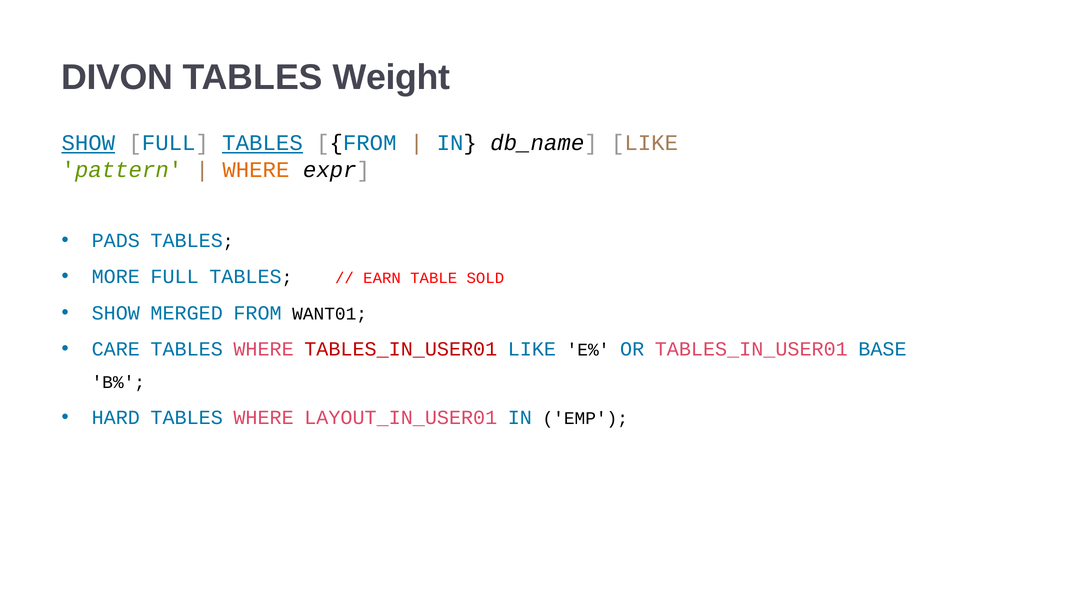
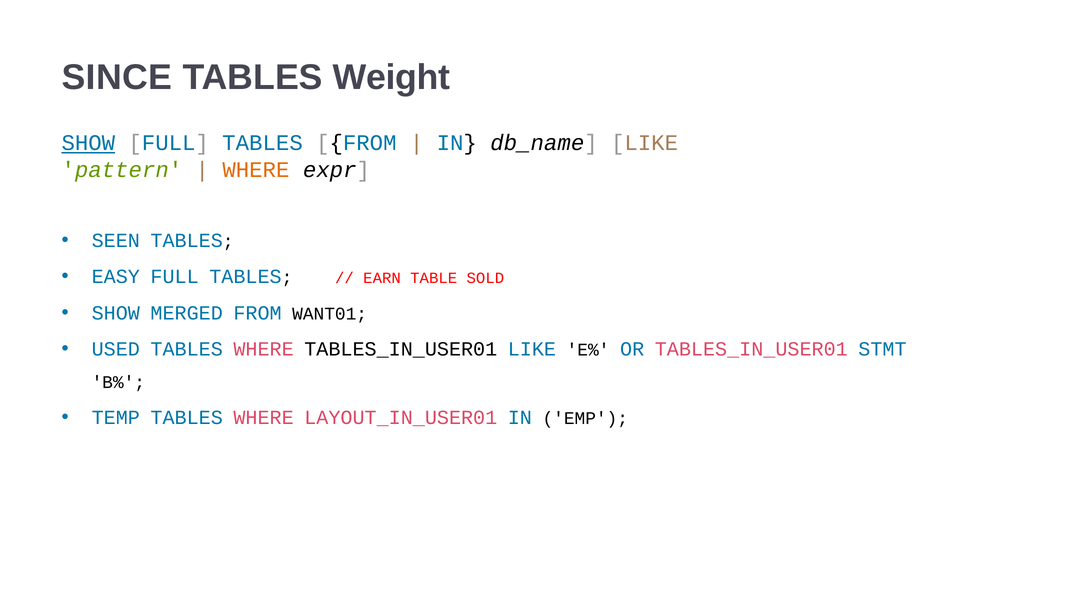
DIVON: DIVON -> SINCE (117, 78)
TABLES underline: present -> none (263, 143)
PADS: PADS -> SEEN (116, 241)
MORE: MORE -> EASY (116, 277)
CARE: CARE -> USED (116, 349)
TABLES_IN_USER01 colour: red -> black (401, 349)
BASE: BASE -> STMT (882, 349)
HARD: HARD -> TEMP (116, 418)
